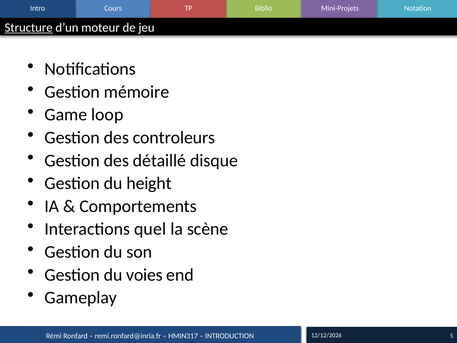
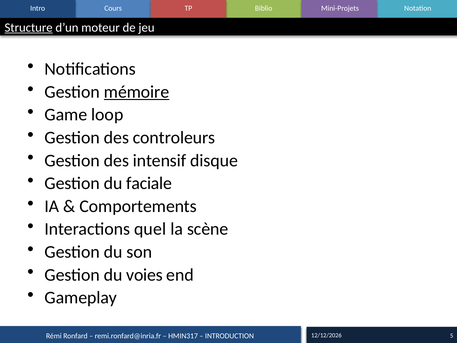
mémoire underline: none -> present (137, 92)
détaillé: détaillé -> intensif (160, 160)
height: height -> faciale (149, 183)
